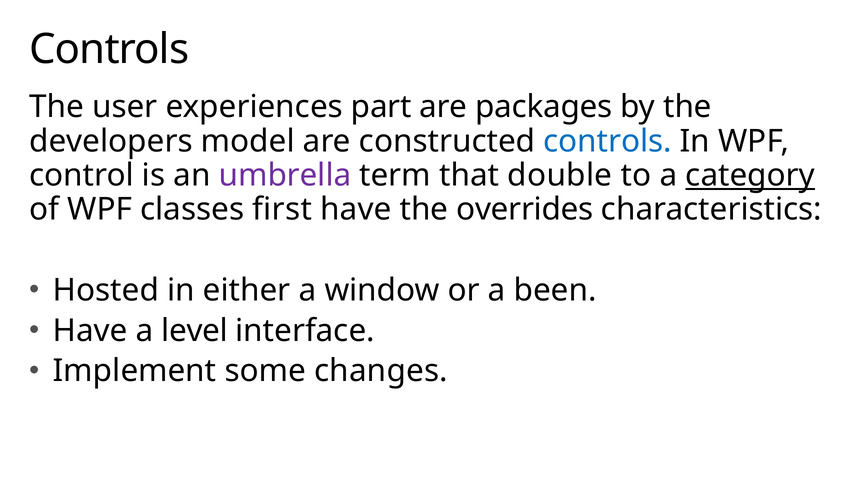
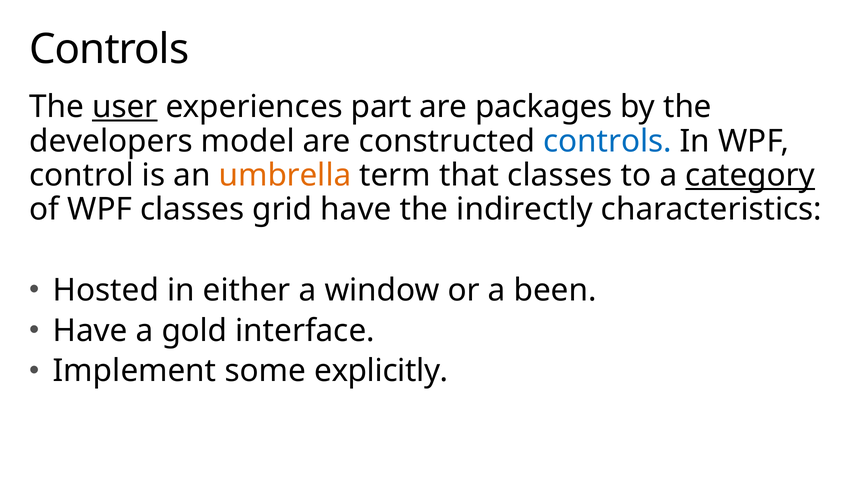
user underline: none -> present (125, 107)
umbrella colour: purple -> orange (285, 175)
that double: double -> classes (560, 175)
first: first -> grid (282, 209)
overrides: overrides -> indirectly (525, 209)
level: level -> gold (194, 330)
changes: changes -> explicitly (381, 371)
